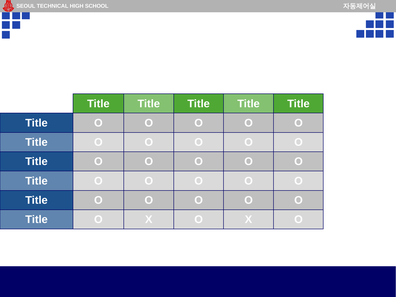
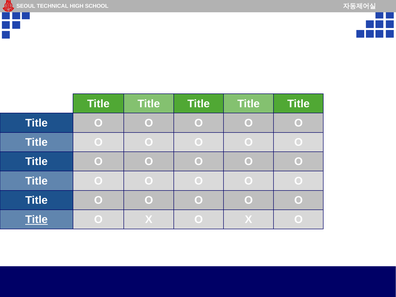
Title underline: none -> present (36, 220)
